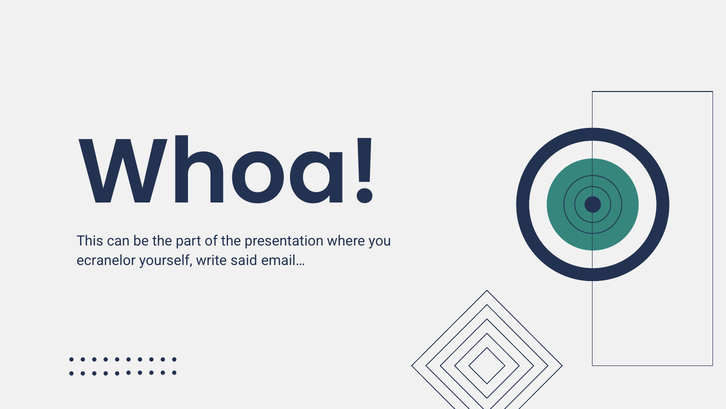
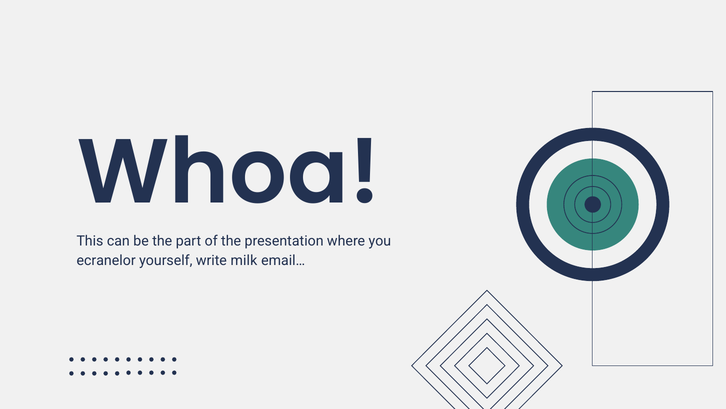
said: said -> milk (244, 260)
